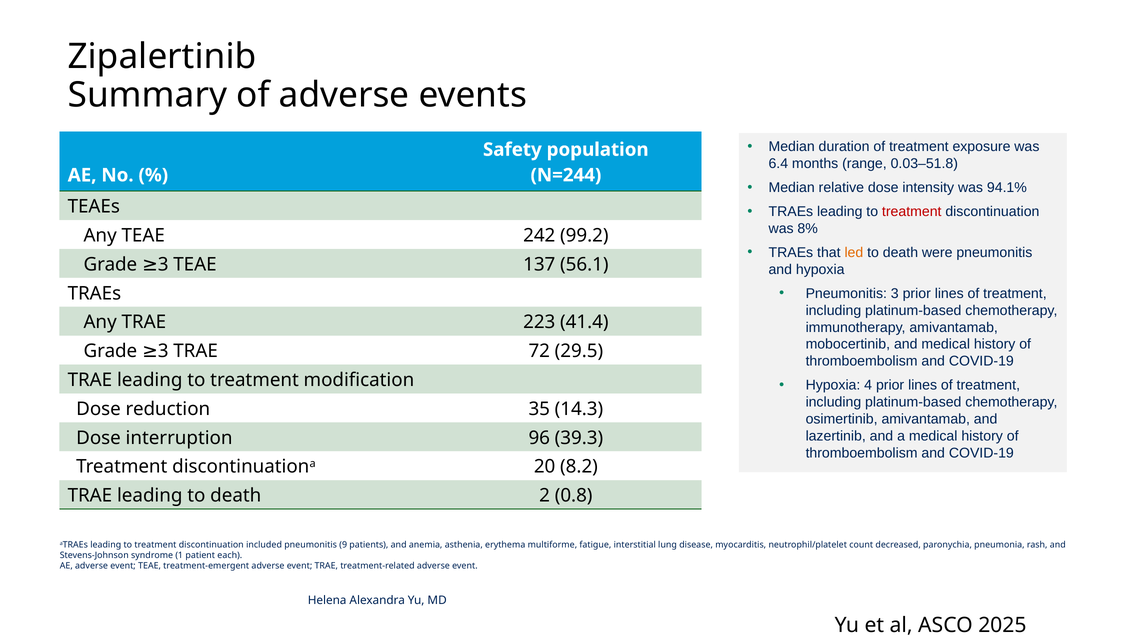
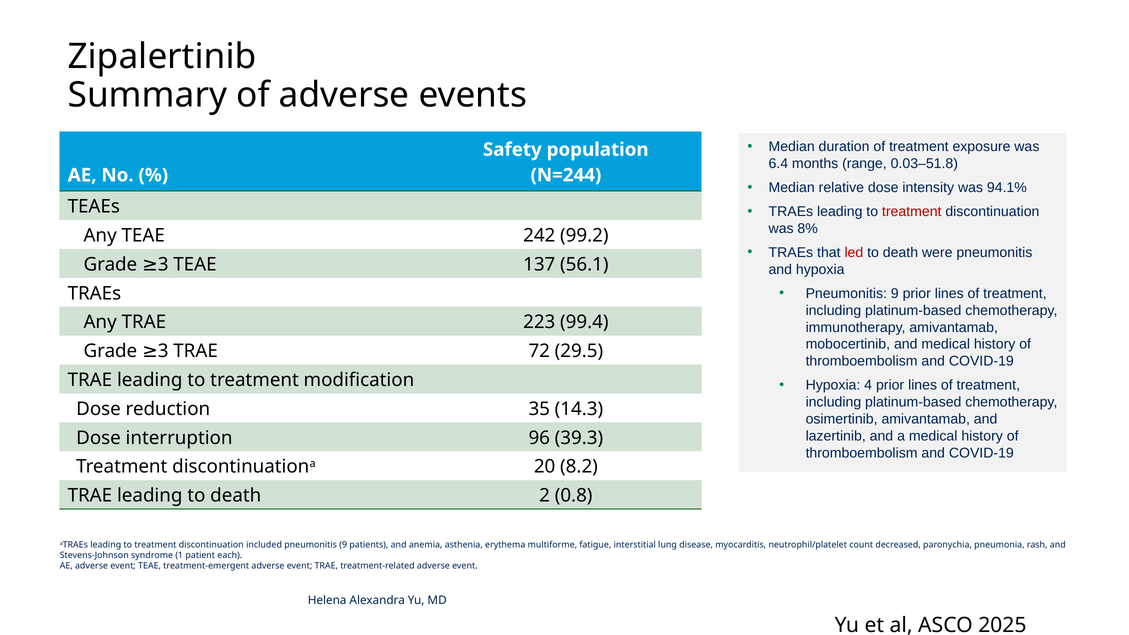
led colour: orange -> red (854, 253)
3: 3 -> 9 (895, 294)
41.4: 41.4 -> 99.4 (584, 322)
